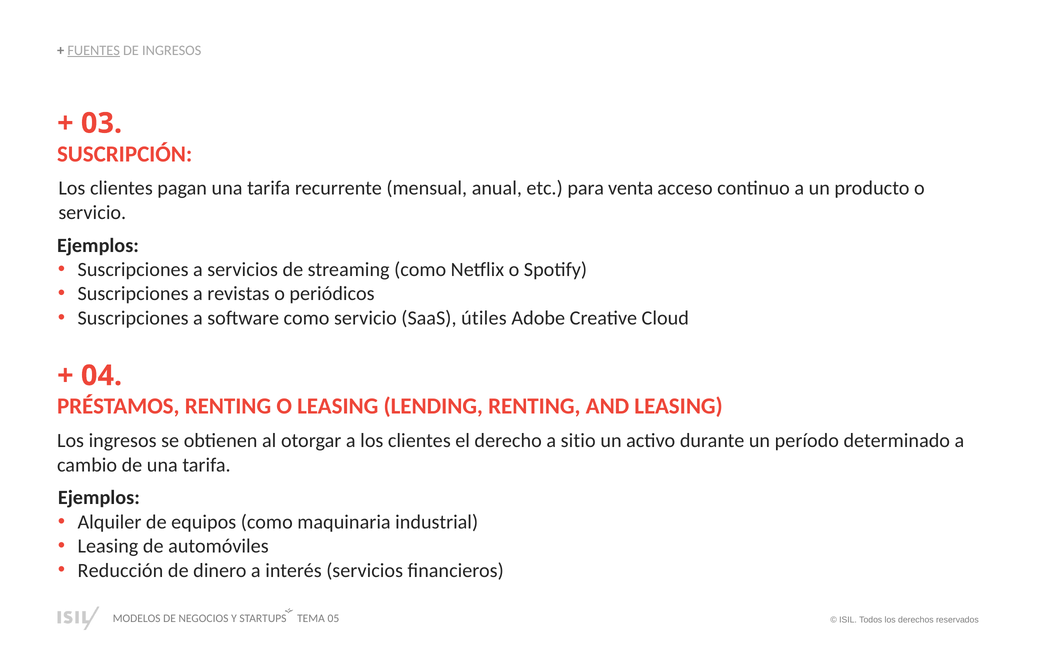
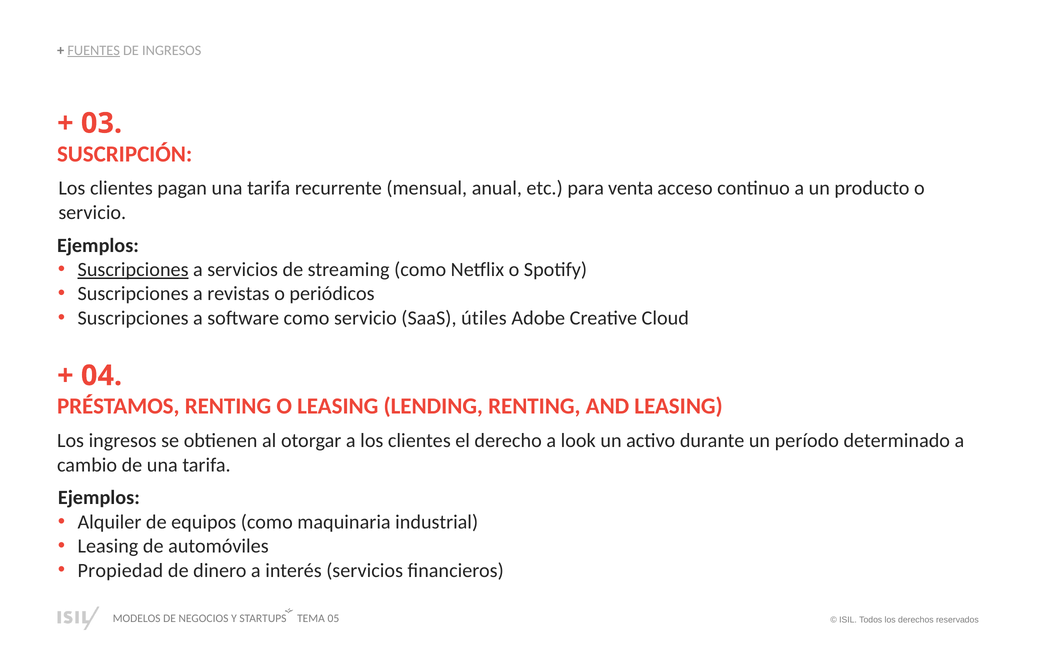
Suscripciones underline: none -> present (133, 270)
sitio: sitio -> look (578, 441)
Reducción: Reducción -> Propiedad (120, 570)
